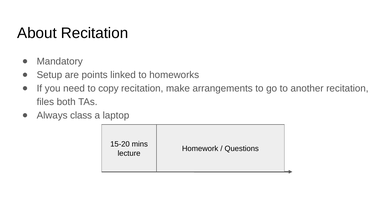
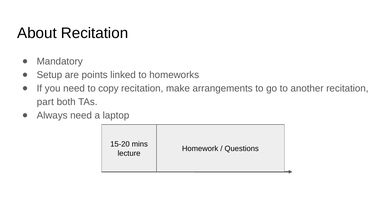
files: files -> part (45, 102)
Always class: class -> need (81, 115)
